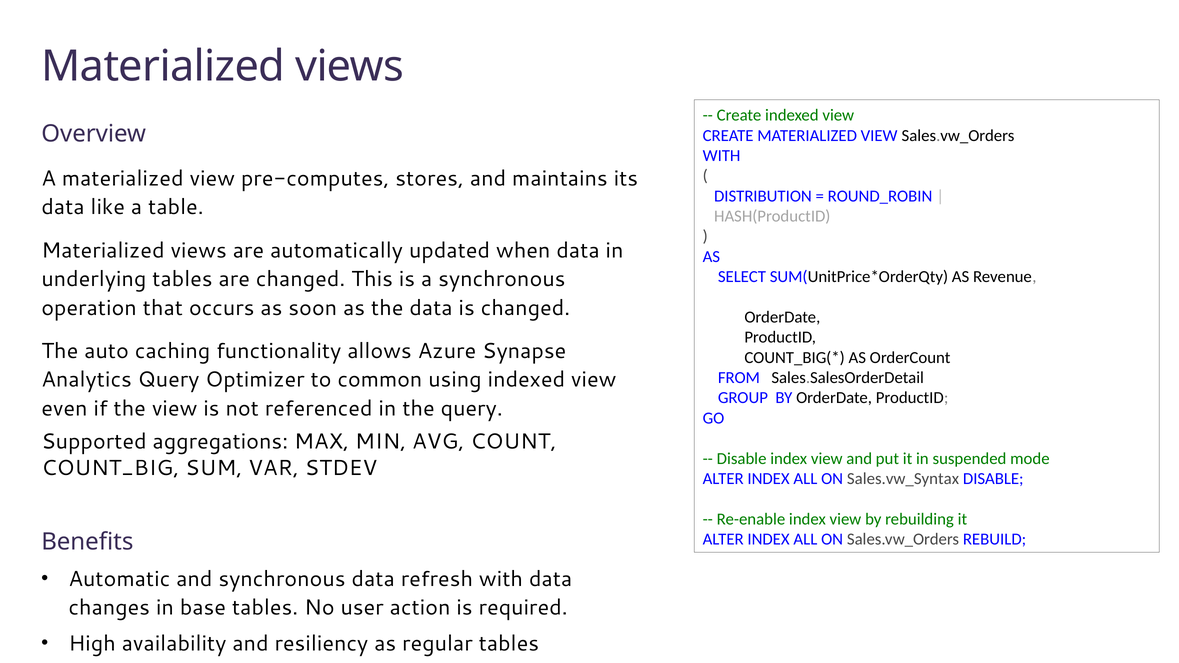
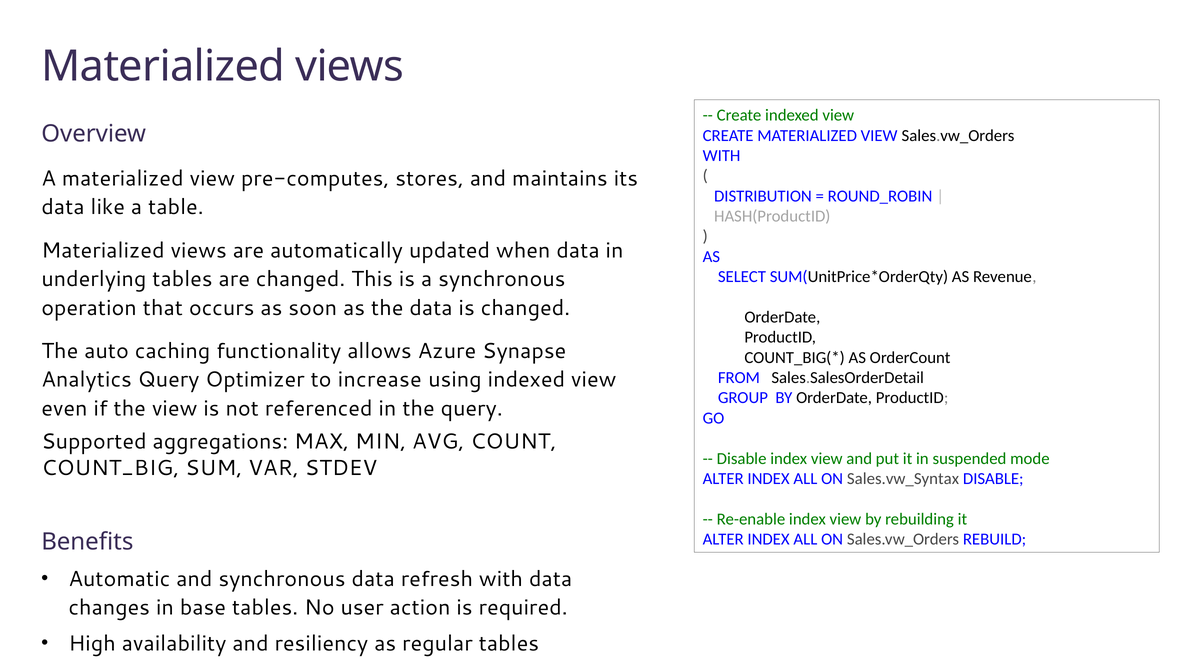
common: common -> increase (380, 380)
